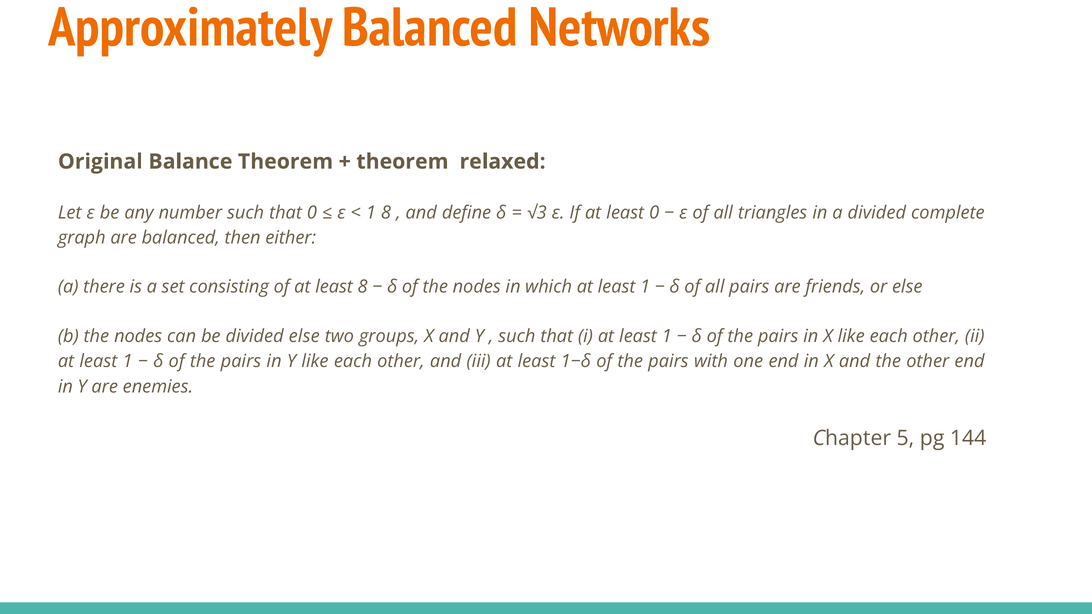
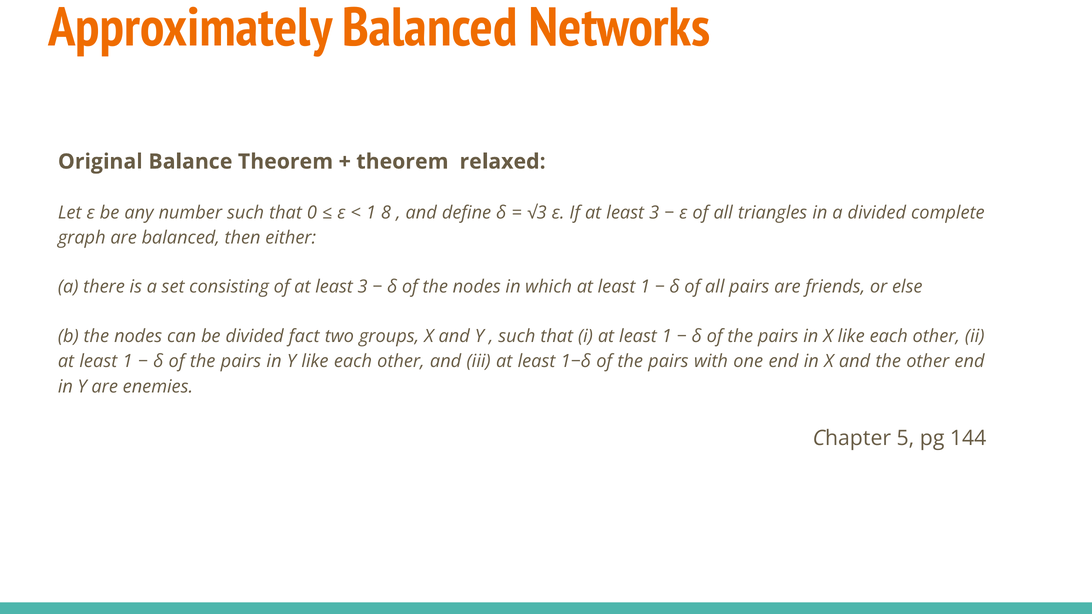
If at least 0: 0 -> 3 (654, 213)
of at least 8: 8 -> 3 (363, 287)
divided else: else -> fact (304, 336)
